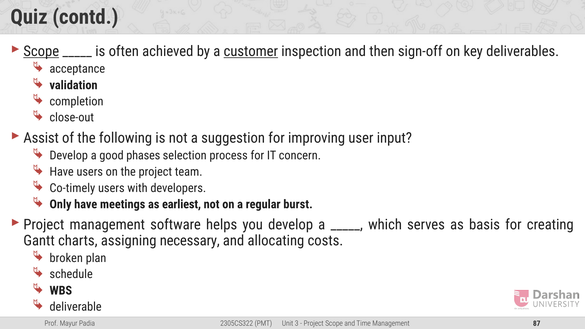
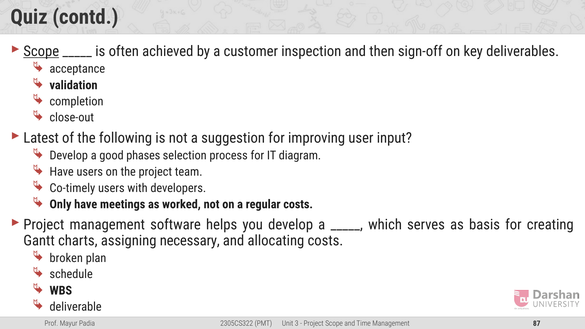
customer underline: present -> none (251, 51)
Assist: Assist -> Latest (41, 138)
concern: concern -> diagram (300, 156)
earliest: earliest -> worked (181, 204)
regular burst: burst -> costs (298, 204)
